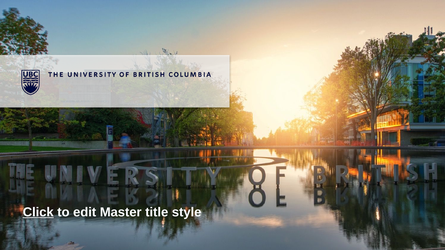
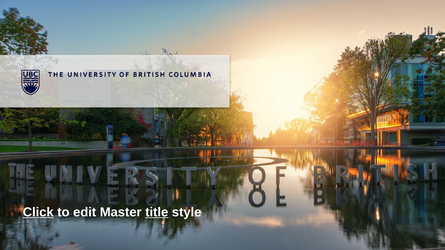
title underline: none -> present (157, 212)
